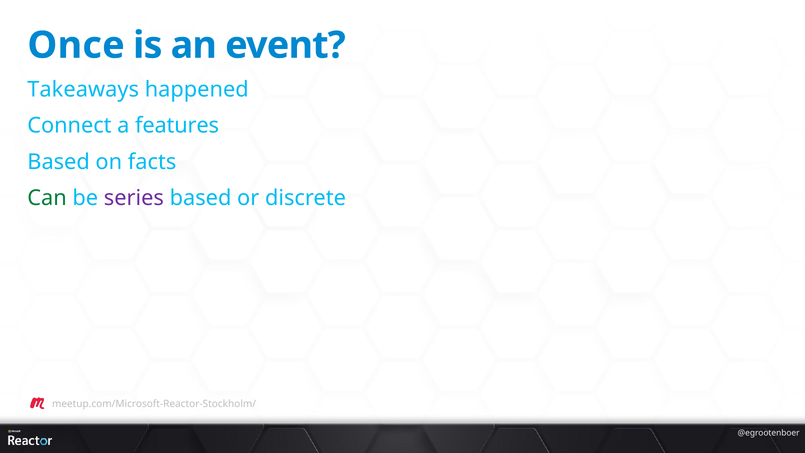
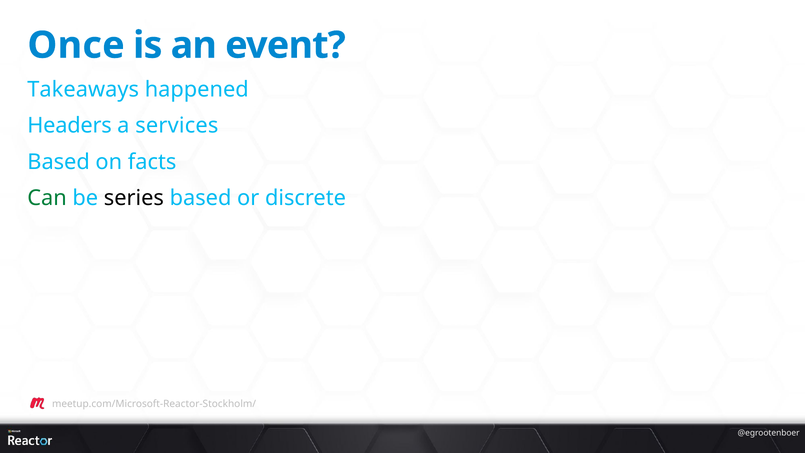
Connect: Connect -> Headers (70, 126)
features: features -> services (177, 126)
series colour: purple -> black (134, 198)
